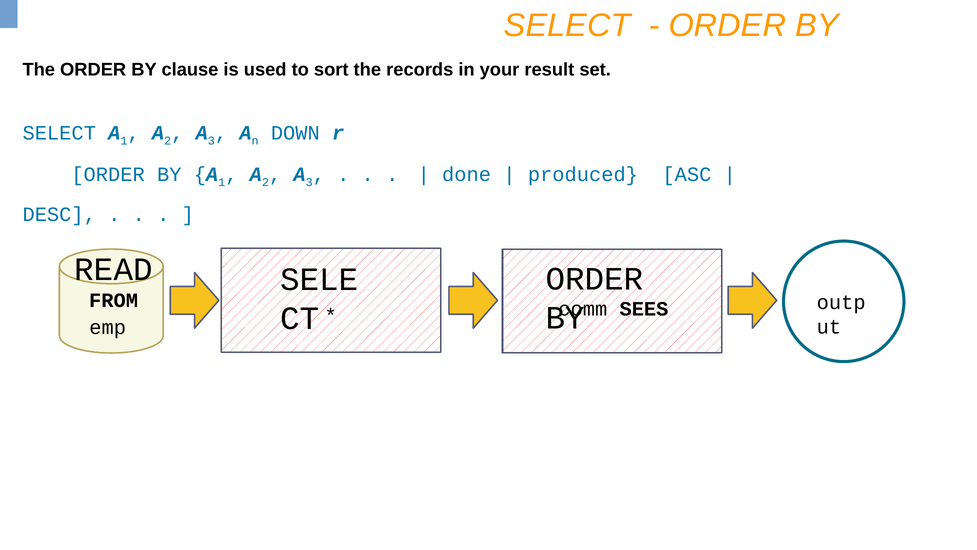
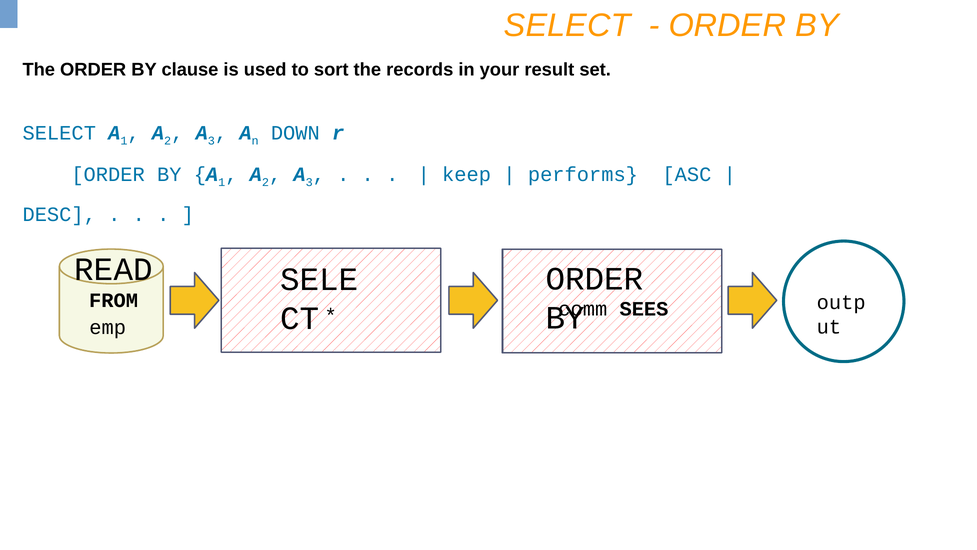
done: done -> keep (467, 174)
produced: produced -> performs (583, 174)
